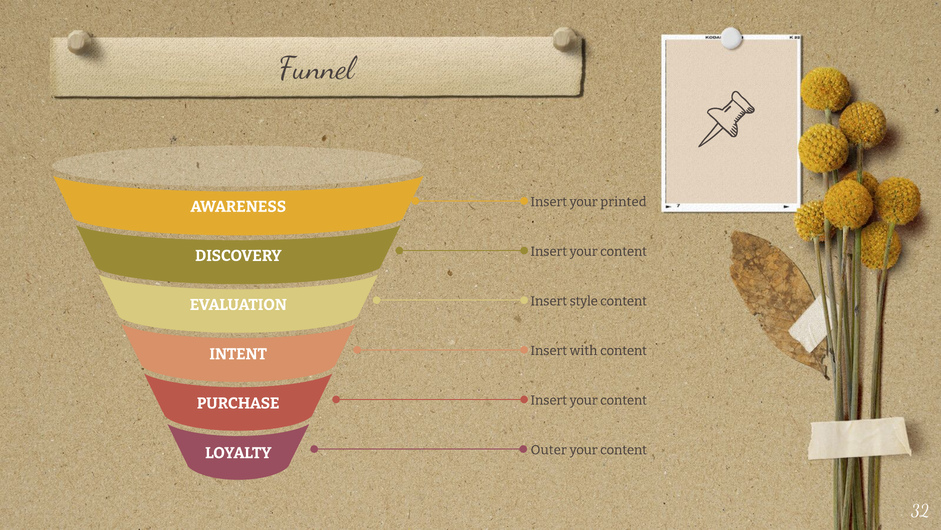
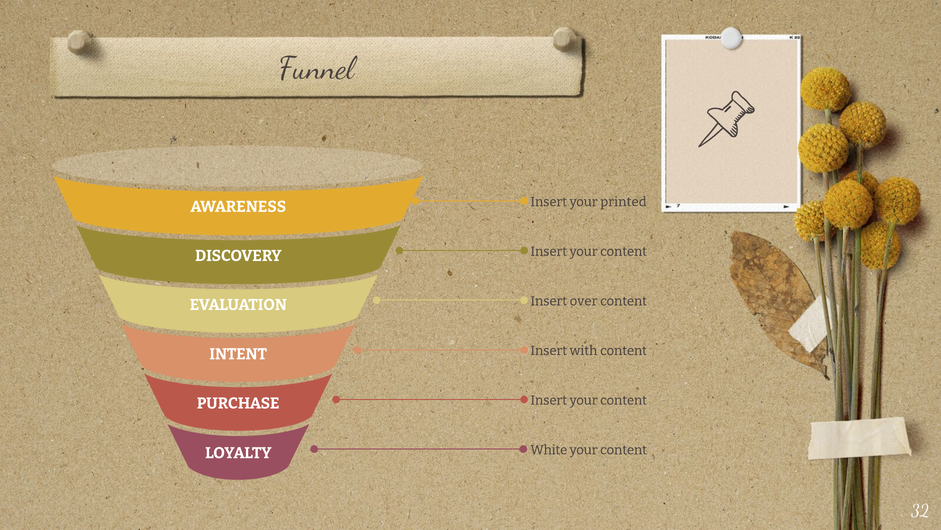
style: style -> over (584, 301)
Outer: Outer -> White (549, 449)
